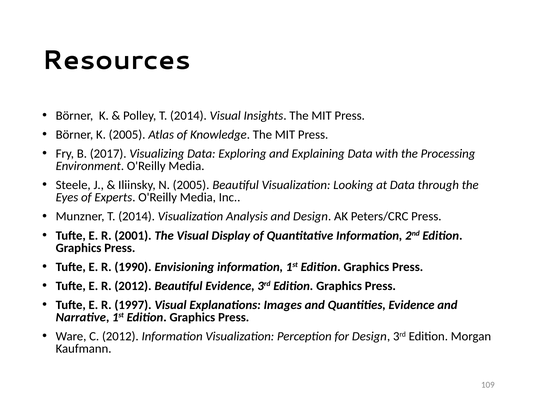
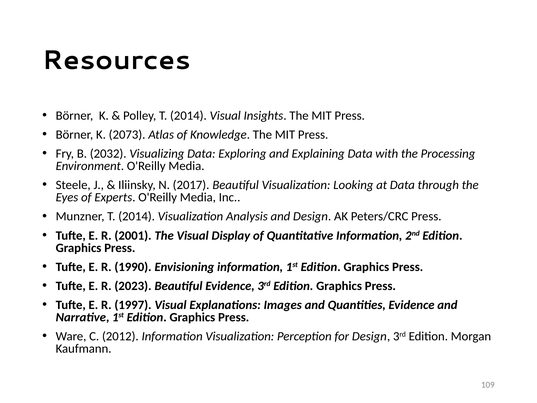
K 2005: 2005 -> 2073 (127, 135)
2017: 2017 -> 2032 (108, 154)
N 2005: 2005 -> 2017 (191, 185)
R 2012: 2012 -> 2023 (133, 286)
